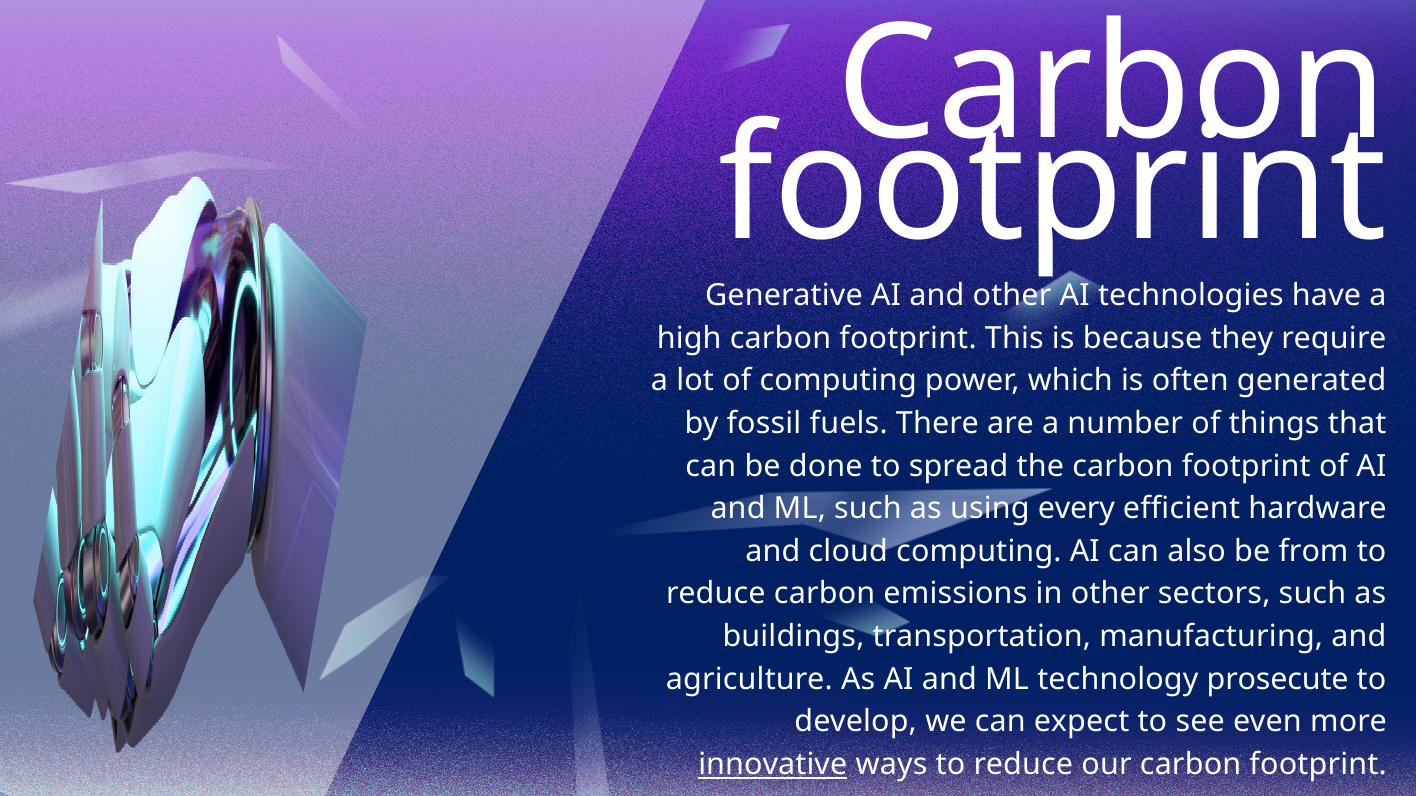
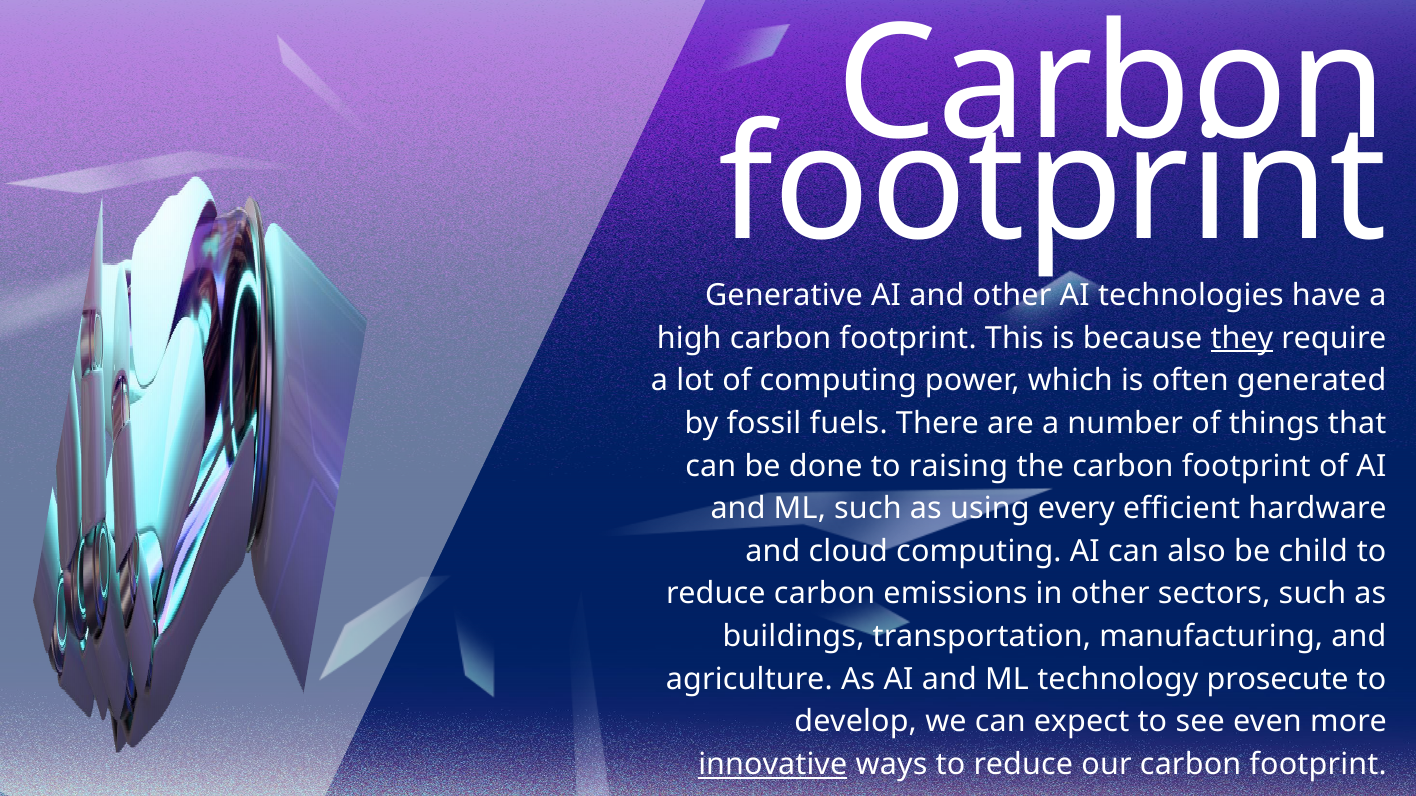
they underline: none -> present (1242, 338)
spread: spread -> raising (958, 466)
from: from -> child (1313, 552)
